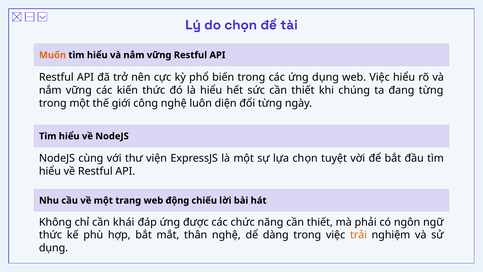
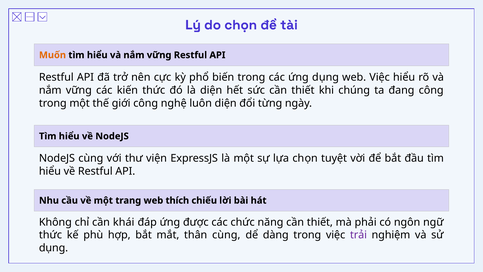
là hiểu: hiểu -> diện (211, 90)
đang từng: từng -> công (431, 90)
động: động -> thích (177, 200)
thân nghệ: nghệ -> cùng (226, 235)
trải colour: orange -> purple (359, 235)
